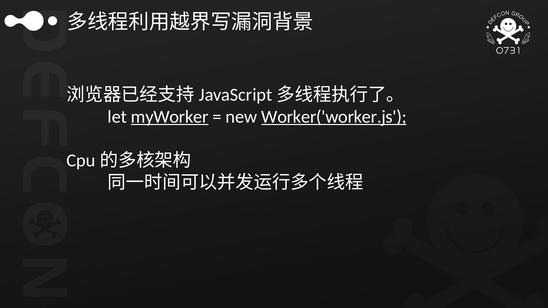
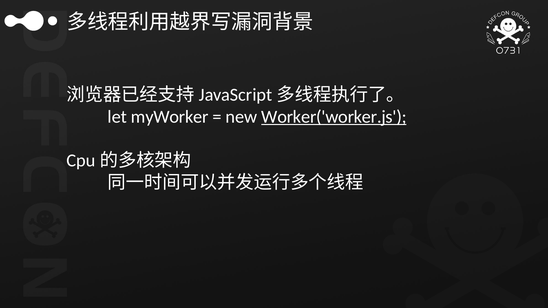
myWorker underline: present -> none (170, 117)
